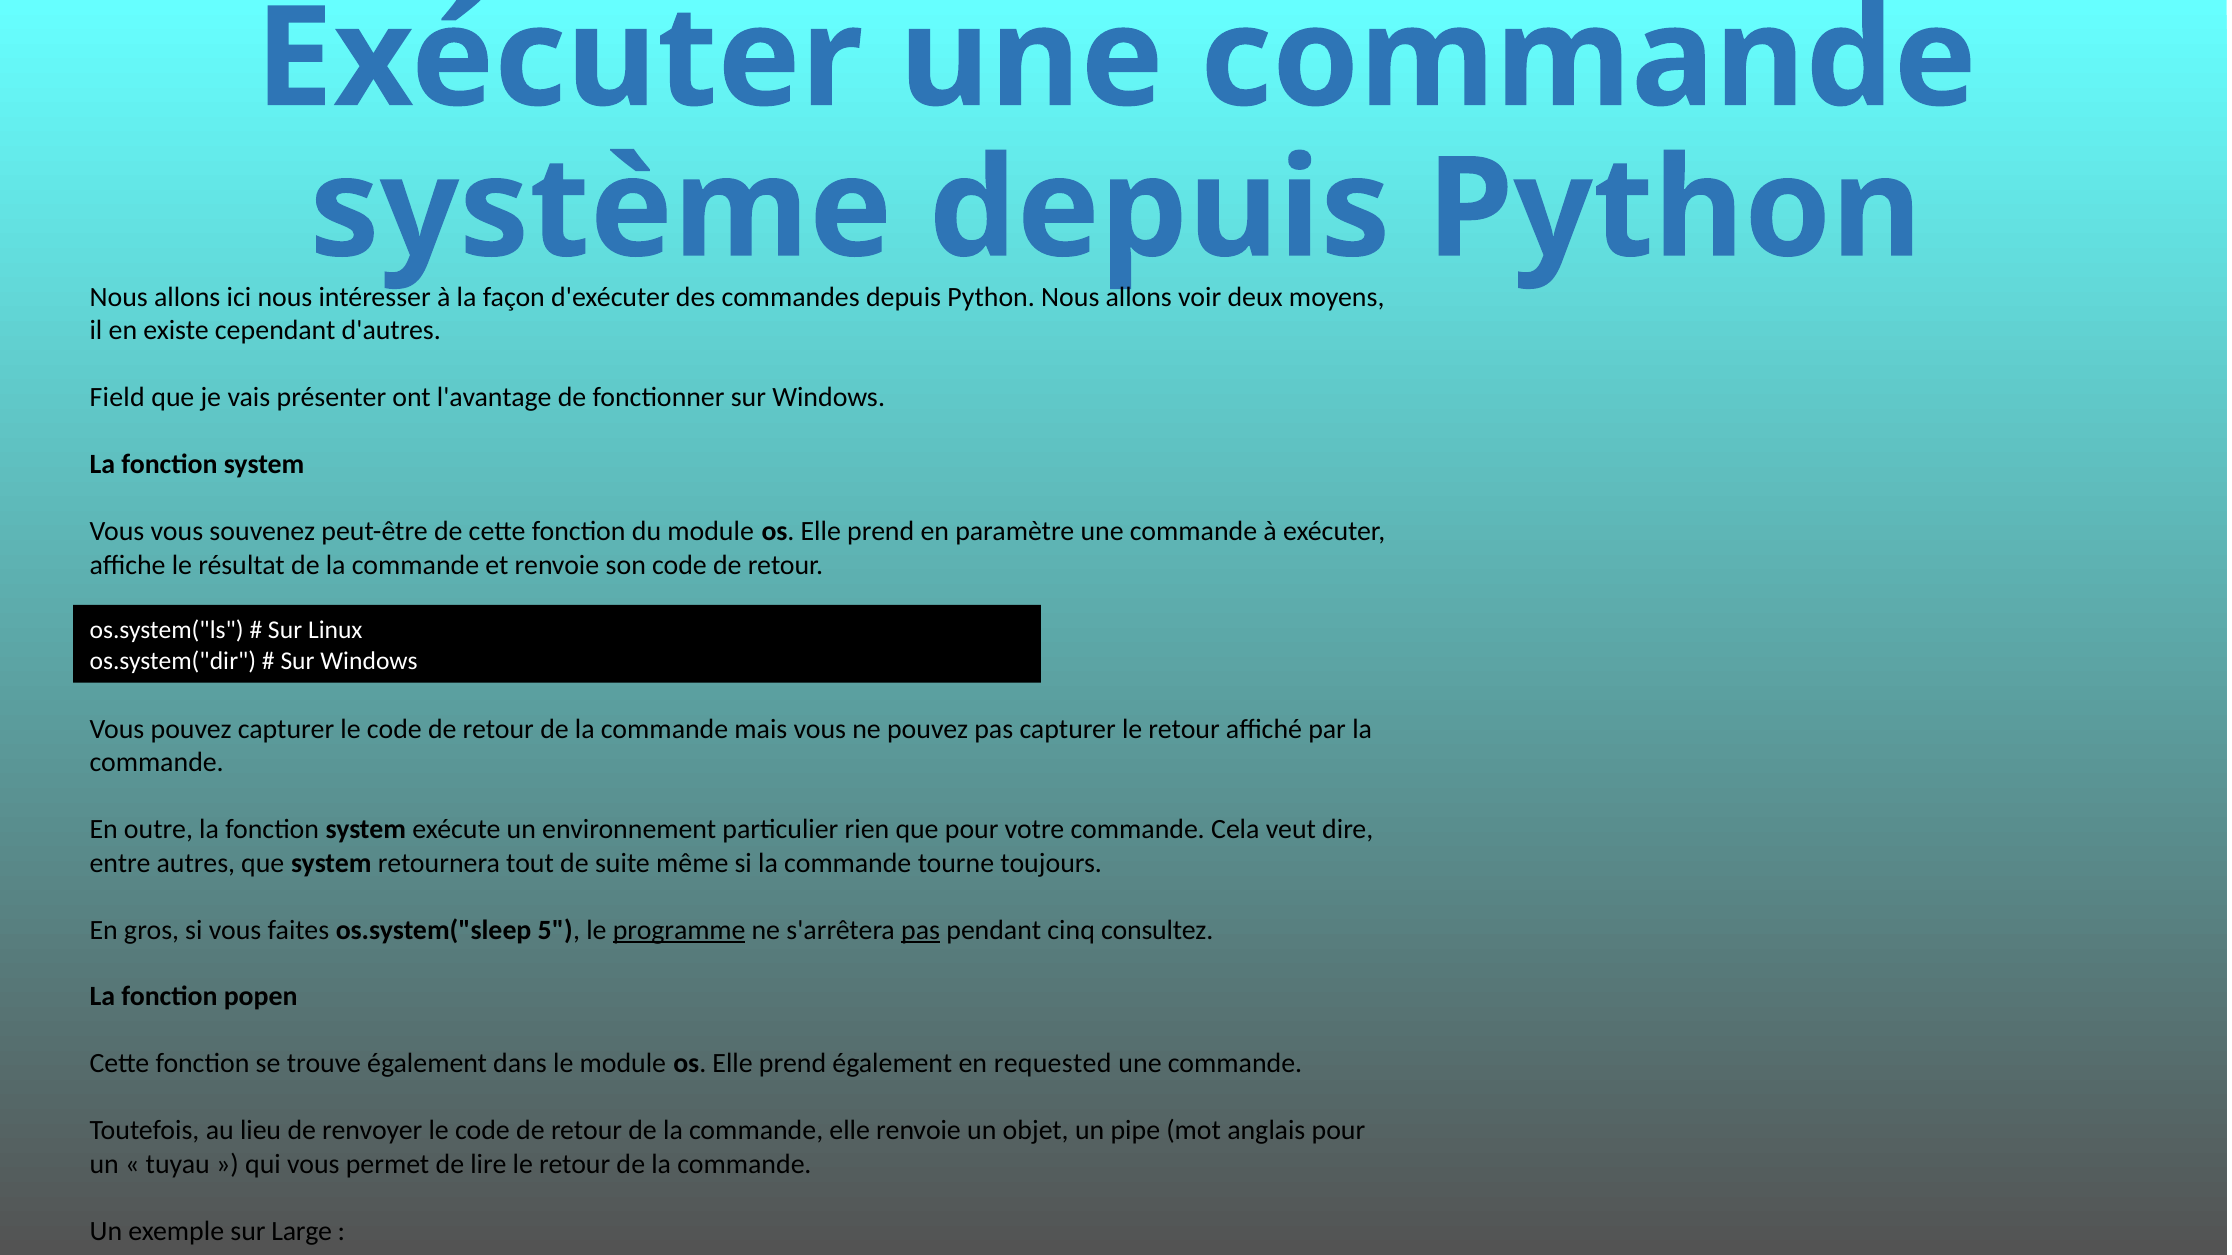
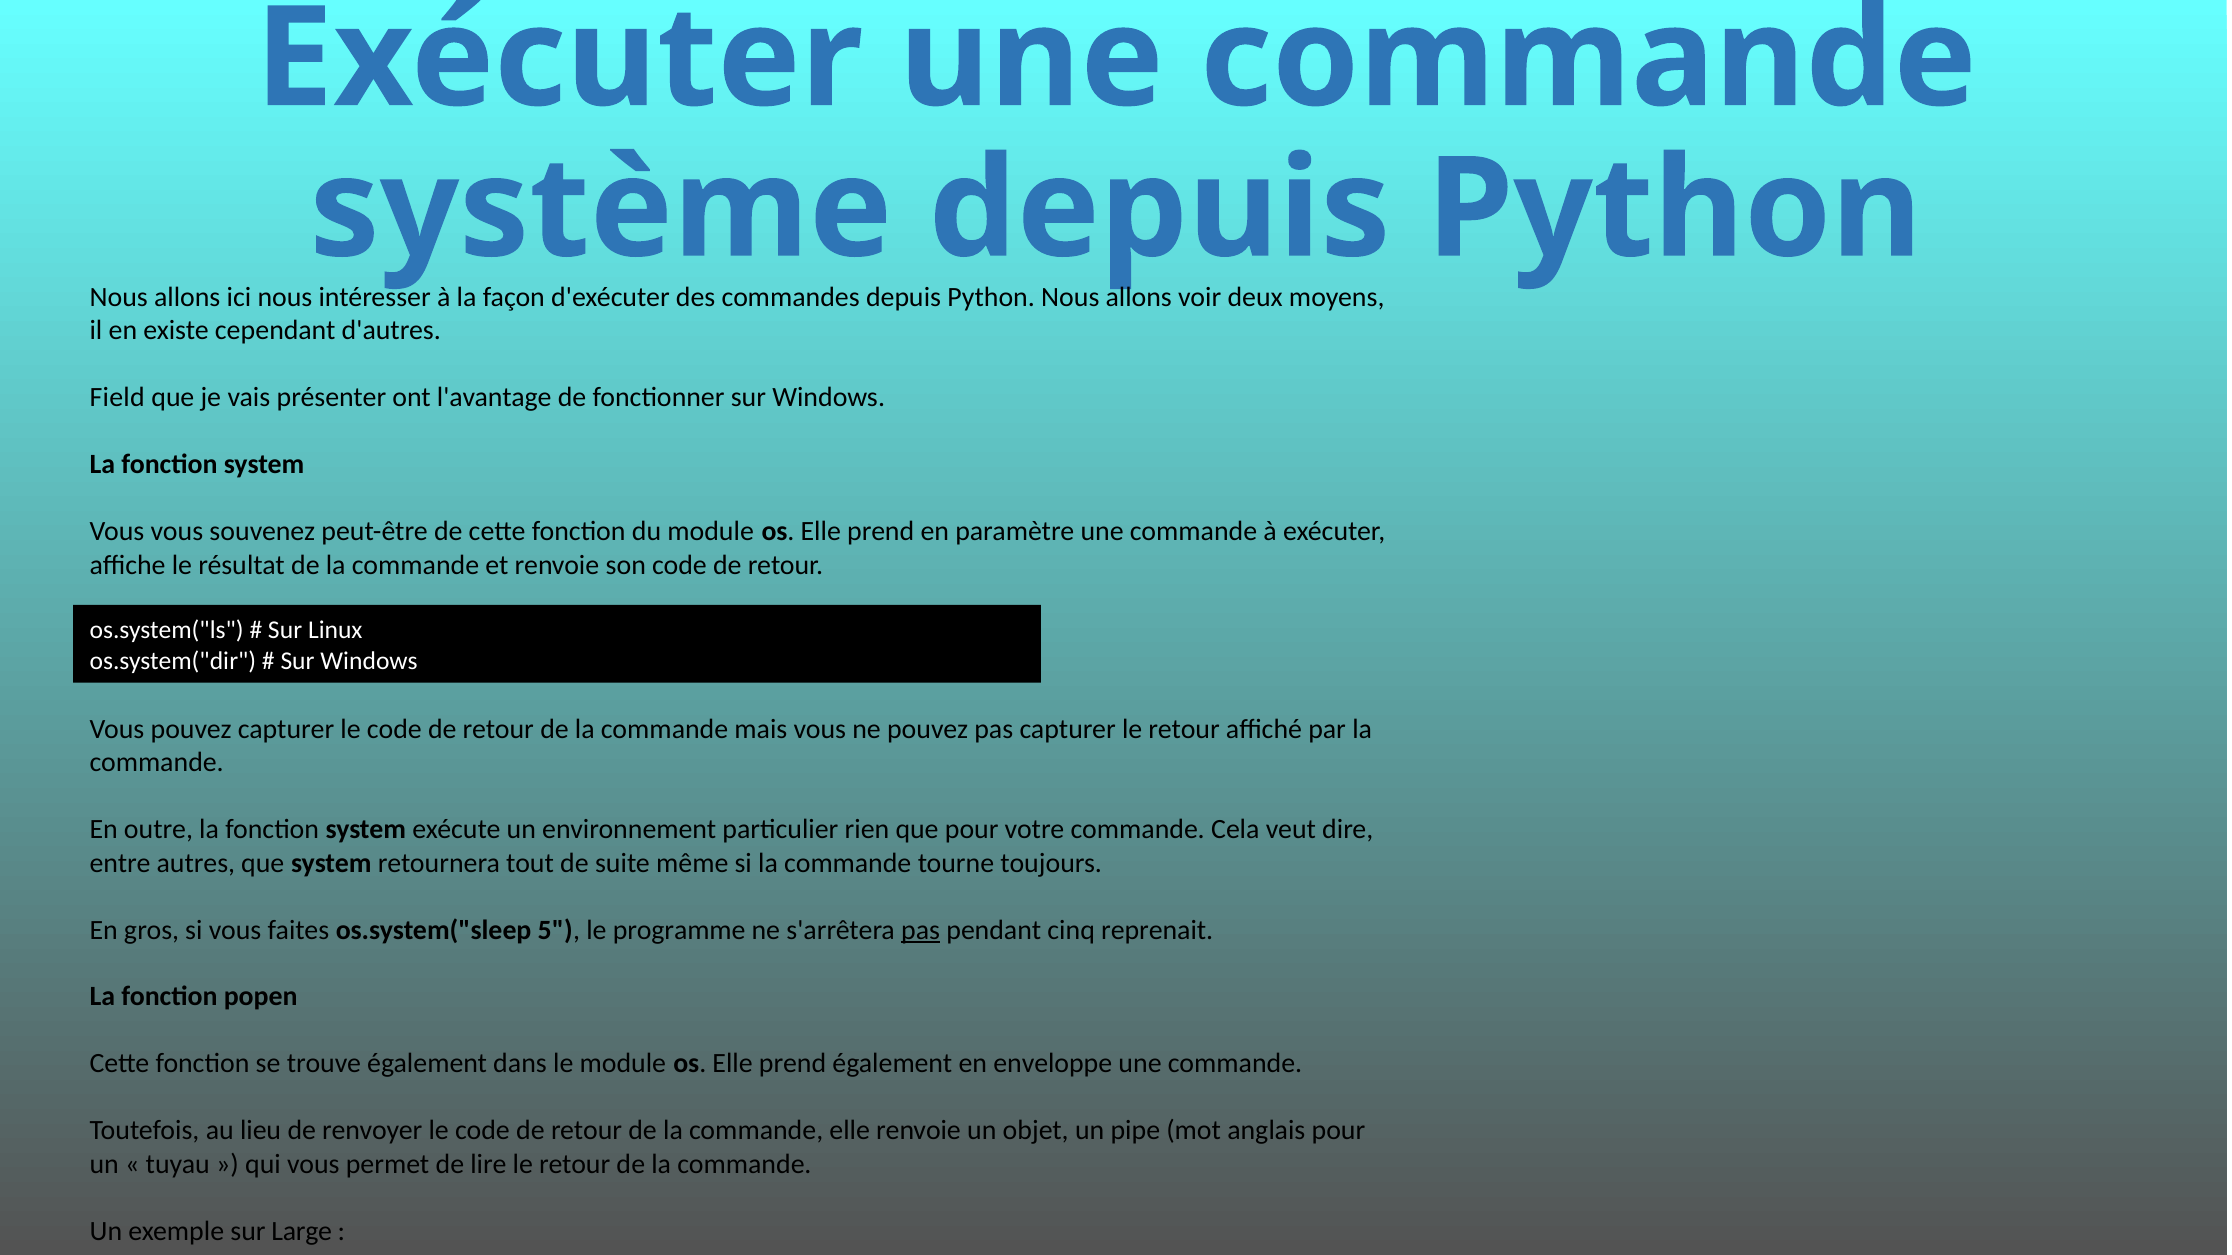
programme underline: present -> none (679, 930)
consultez: consultez -> reprenait (1157, 930)
requested: requested -> enveloppe (1053, 1064)
